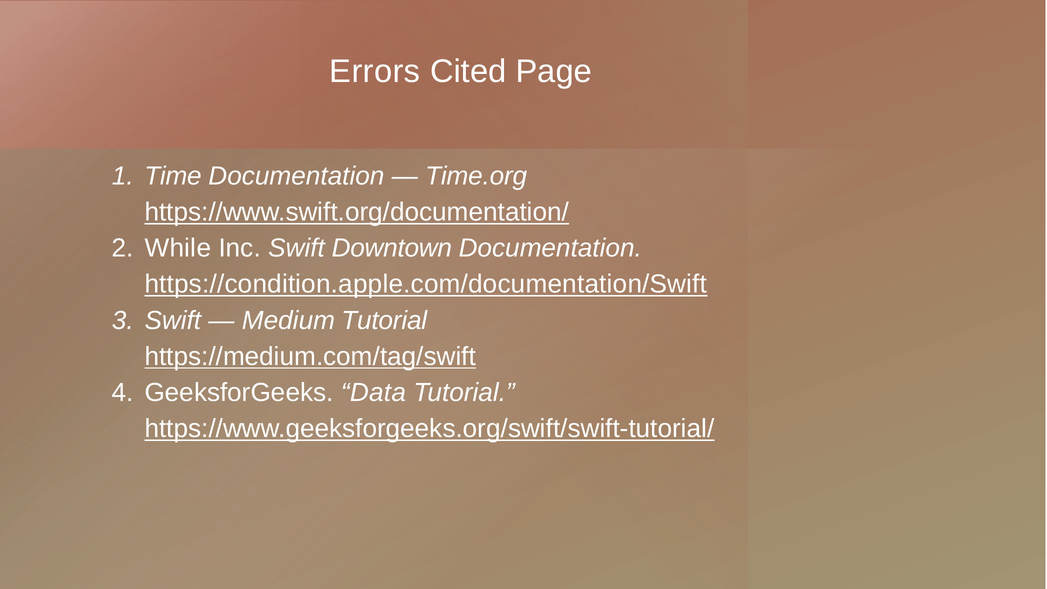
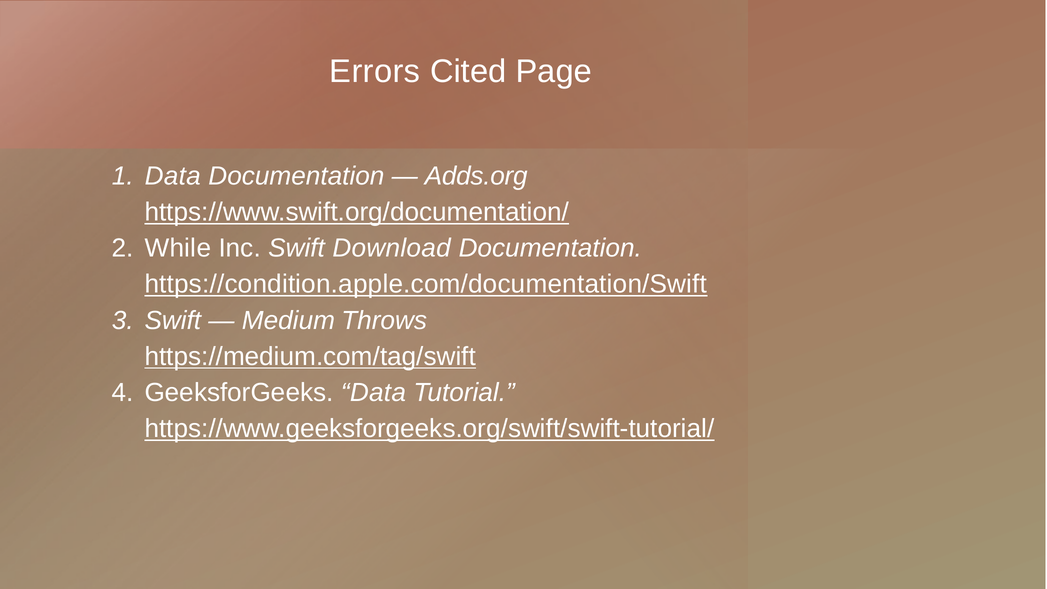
Time: Time -> Data (173, 176)
Time.org: Time.org -> Adds.org (476, 176)
Downtown: Downtown -> Download (392, 248)
Medium Tutorial: Tutorial -> Throws (384, 320)
